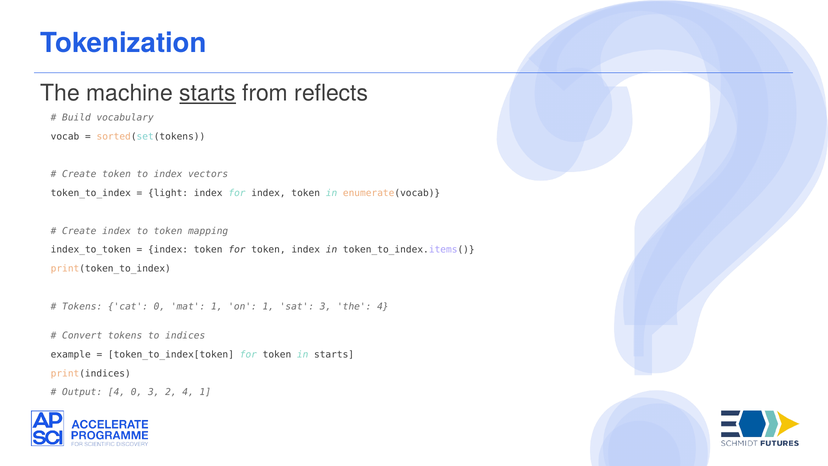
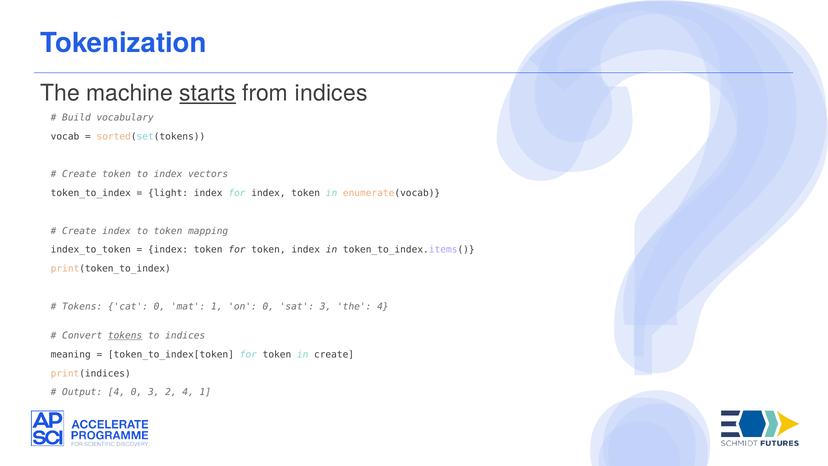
from reflects: reflects -> indices (331, 93)
on 1: 1 -> 0 (268, 306)
tokens underline: none -> present (125, 335)
example: example -> meaning (71, 354)
in starts: starts -> create (334, 354)
